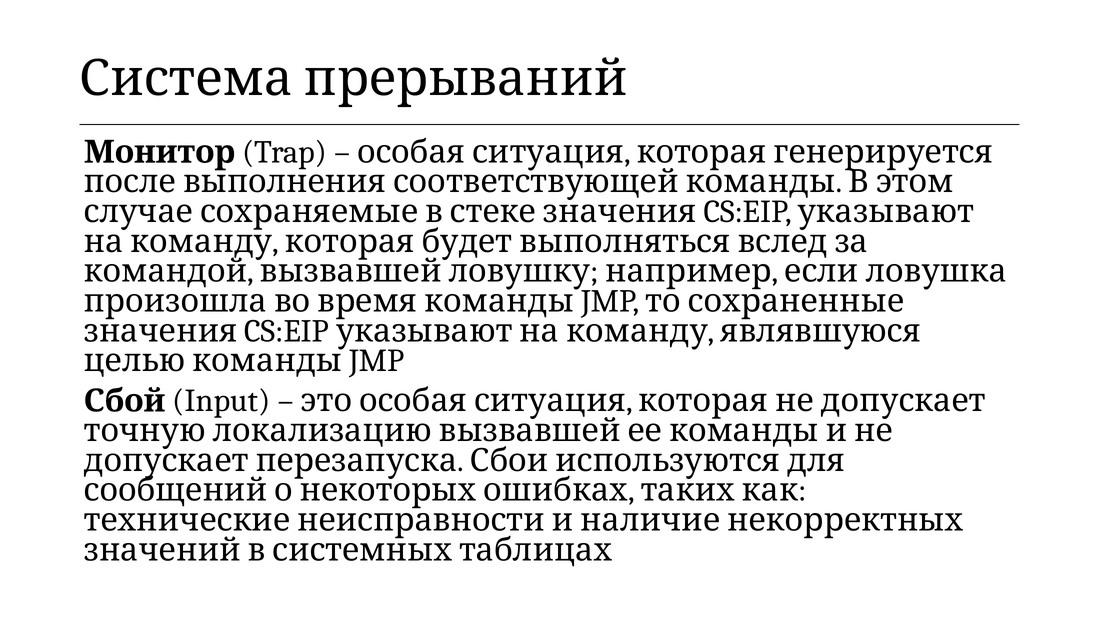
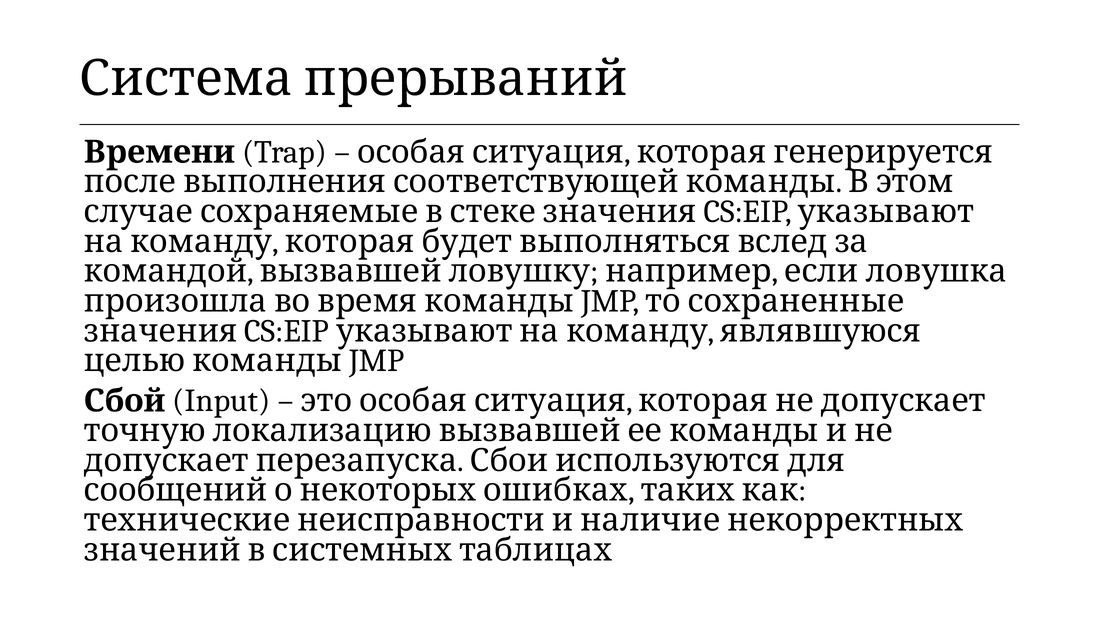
Монитор: Монитор -> Времени (159, 152)
